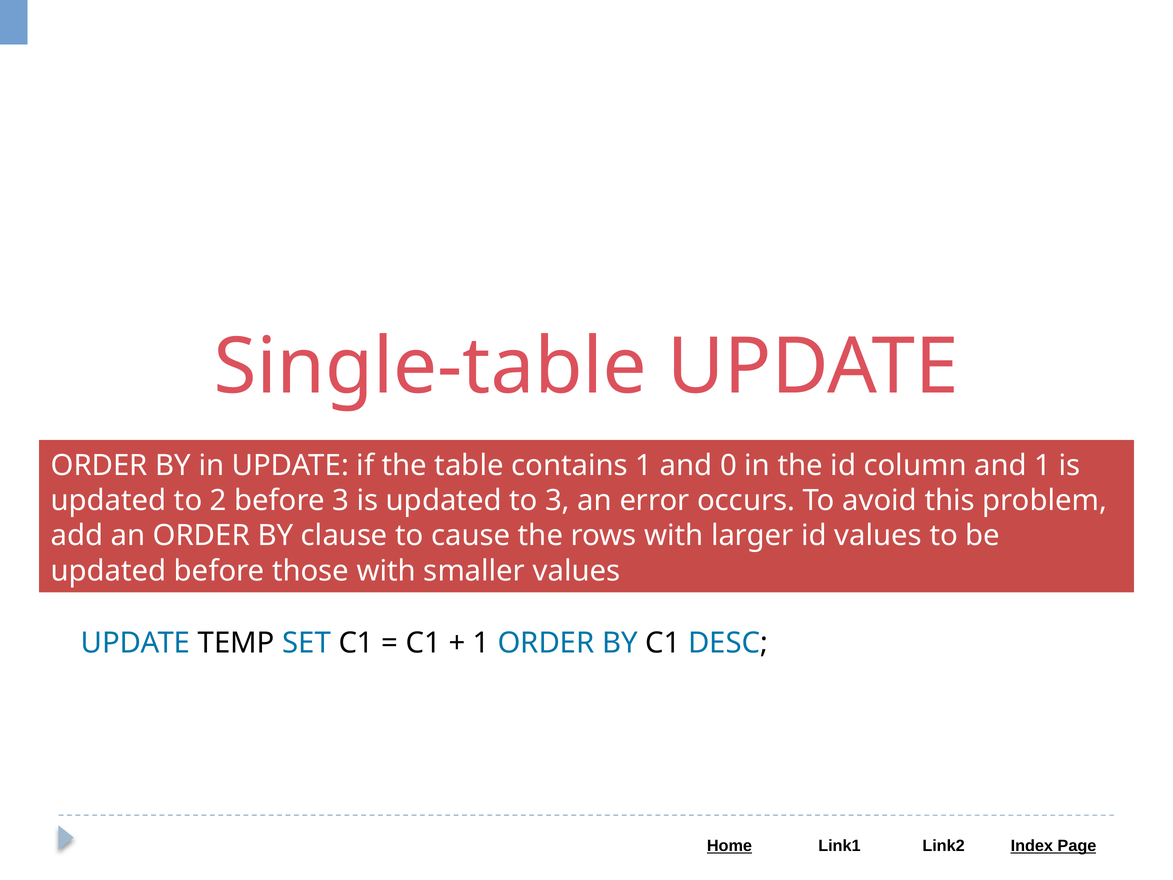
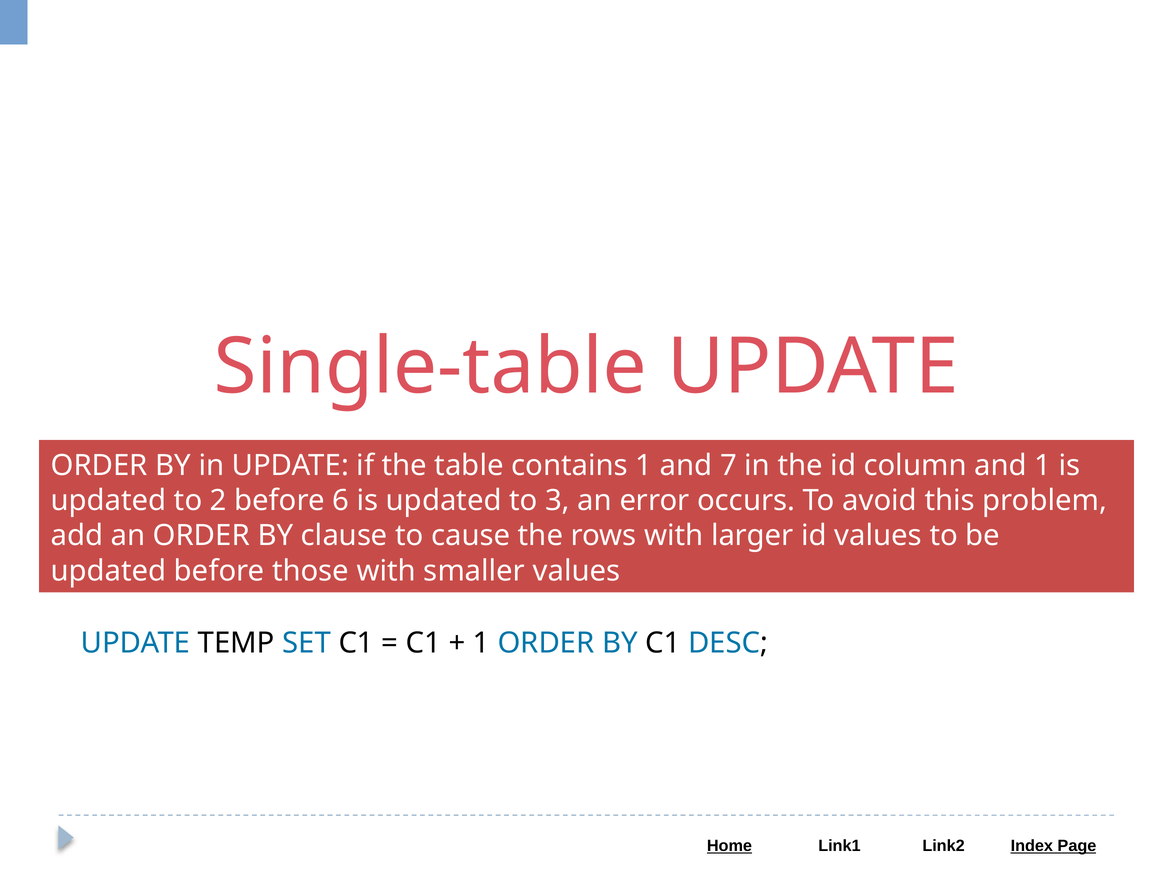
0: 0 -> 7 (728, 465)
before 3: 3 -> 6 (341, 500)
